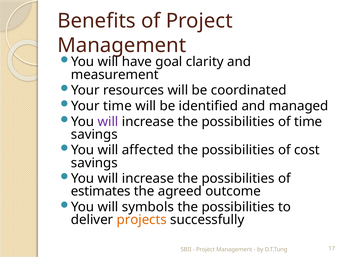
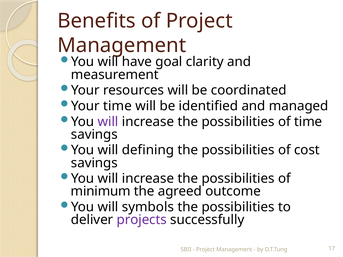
affected: affected -> defining (148, 150)
estimates: estimates -> minimum (101, 192)
projects colour: orange -> purple (142, 220)
